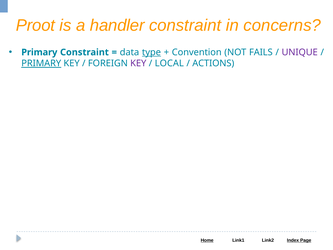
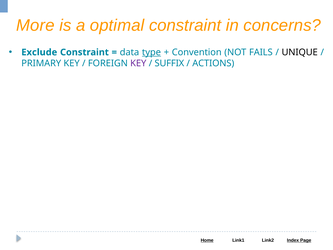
Proot: Proot -> More (35, 25)
handler: handler -> optimal (117, 25)
Primary: Primary -> Exclude (39, 52)
UNIQUE colour: purple -> black (300, 52)
PRIMARY underline: present -> none (41, 63)
LOCAL: LOCAL -> SUFFIX (169, 63)
